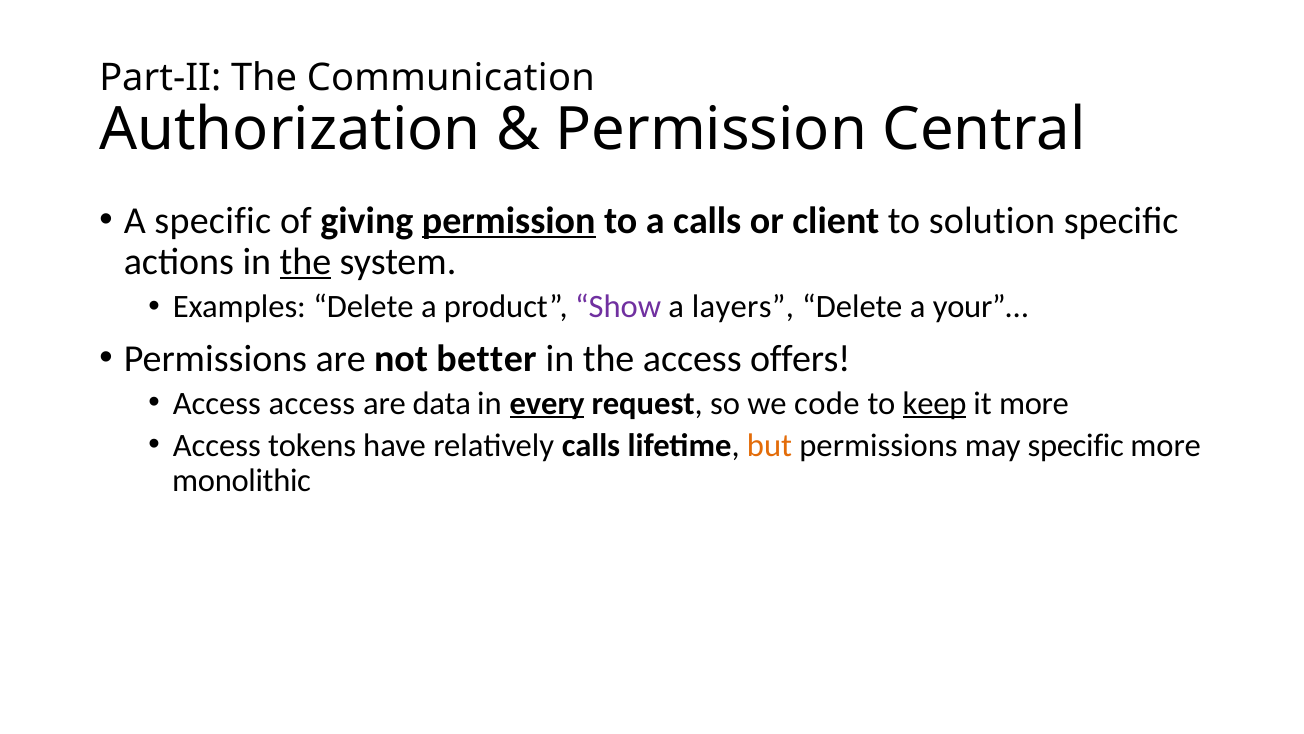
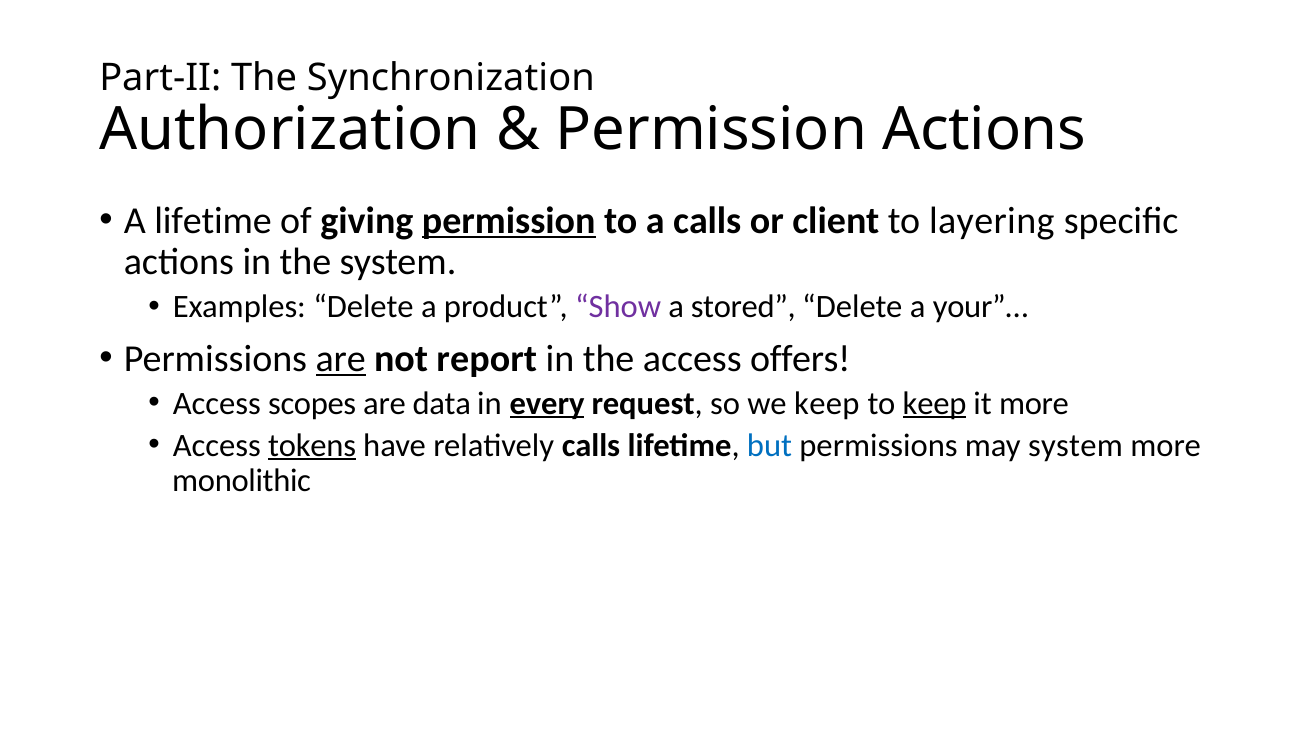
Communication: Communication -> Synchronization (451, 77)
Permission Central: Central -> Actions (984, 130)
A specific: specific -> lifetime (213, 220)
solution: solution -> layering (992, 220)
the underline: present -> none (306, 262)
layers: layers -> stored (743, 307)
are underline: none -> present (341, 358)
better: better -> report (487, 358)
Access access: access -> scopes (312, 403)
we code: code -> keep (827, 403)
tokens underline: none -> present (312, 445)
but colour: orange -> blue (770, 445)
may specific: specific -> system (1075, 445)
